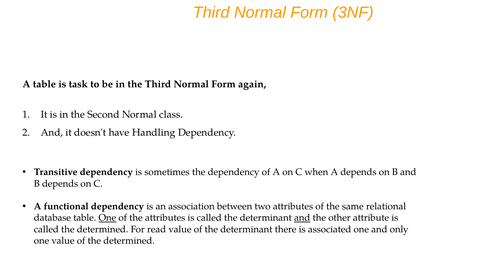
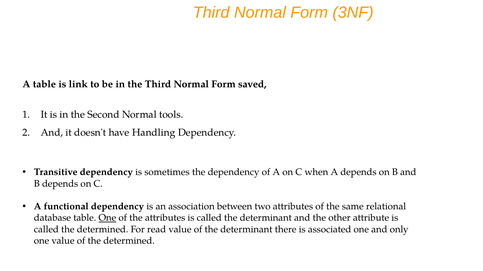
task: task -> link (78, 84)
again: again -> saved (252, 84)
class: class -> tools (171, 115)
and underline: present -> none (302, 218)
